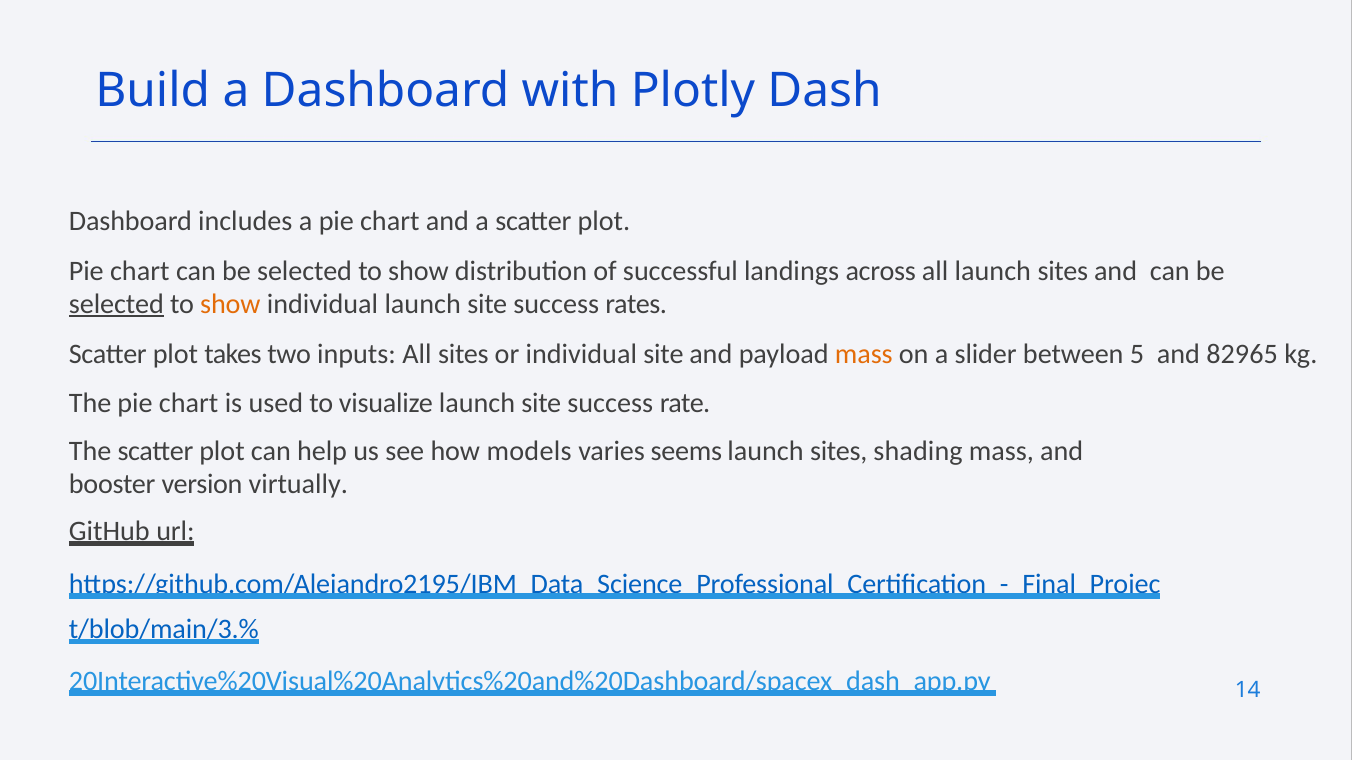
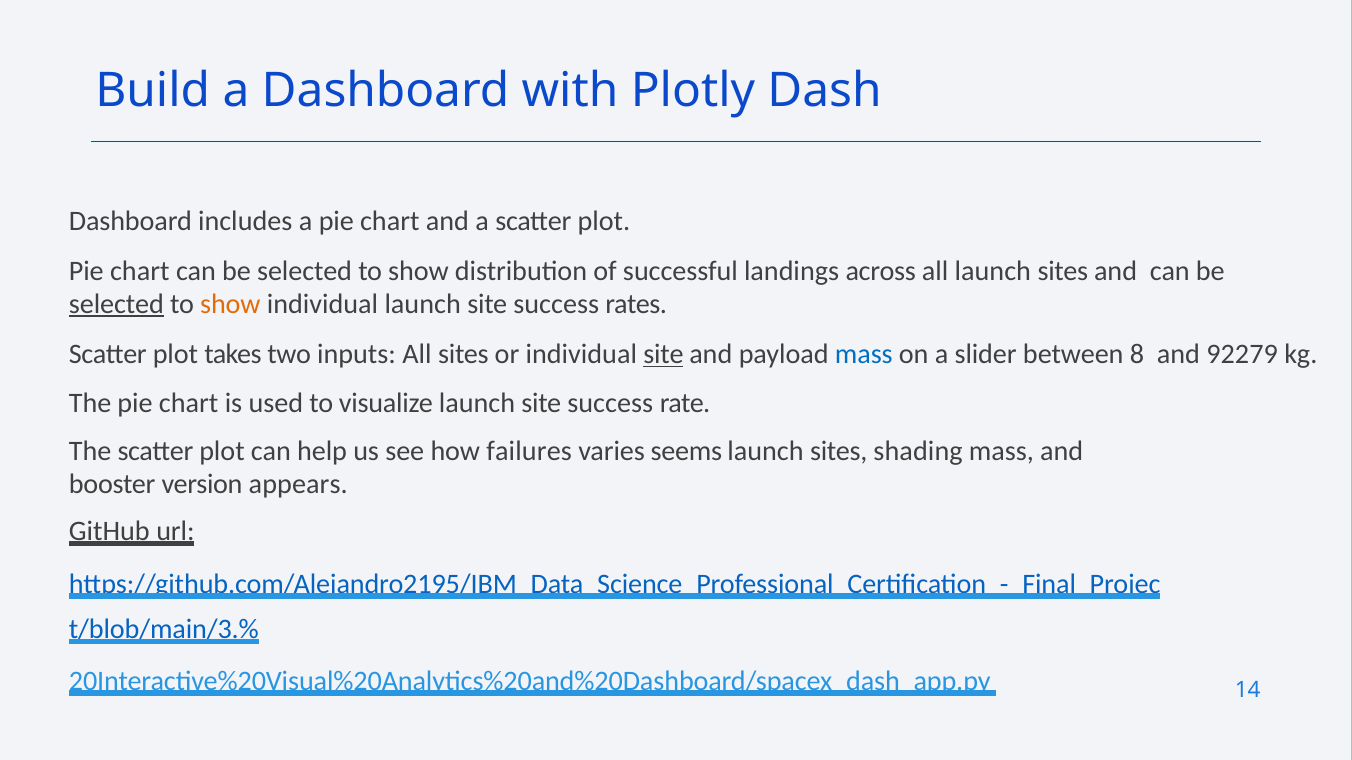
site underline: none -> present (663, 355)
mass colour: orange -> blue (864, 355)
5: 5 -> 8 (1137, 355)
82965: 82965 -> 92279 (1242, 355)
models: models -> failures (529, 452)
virtually: virtually -> appears (298, 485)
